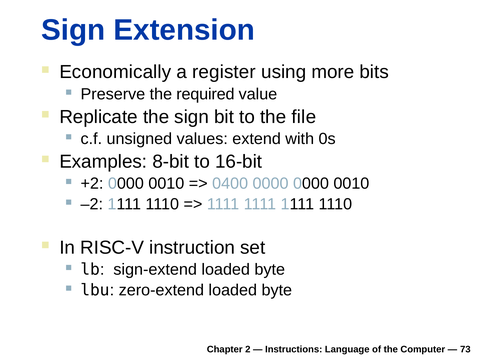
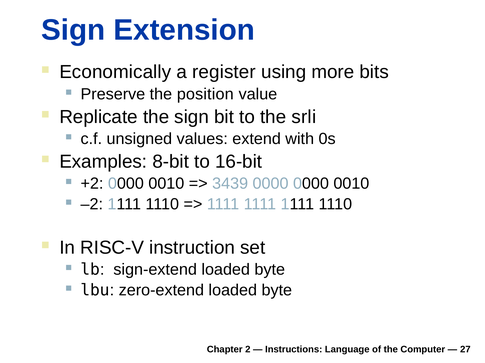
required: required -> position (205, 94)
file: file -> srli (304, 117)
0400: 0400 -> 3439 (230, 184)
73: 73 -> 27 (465, 350)
